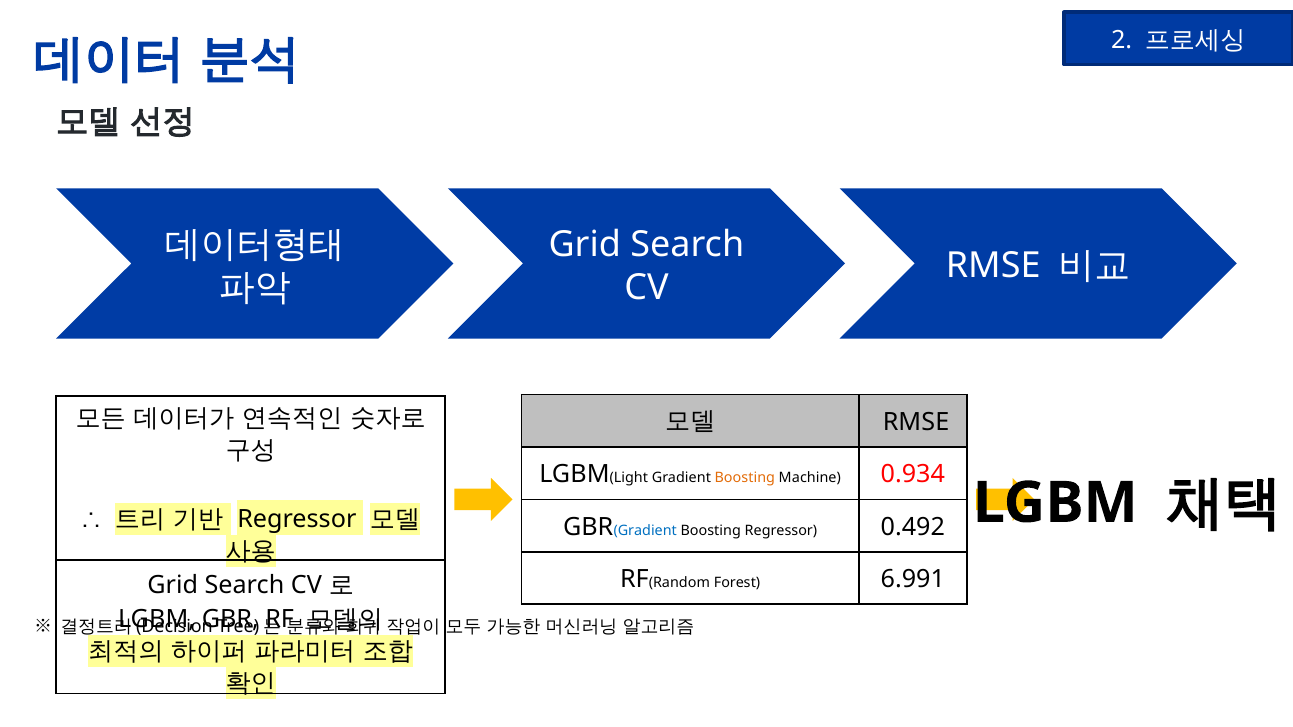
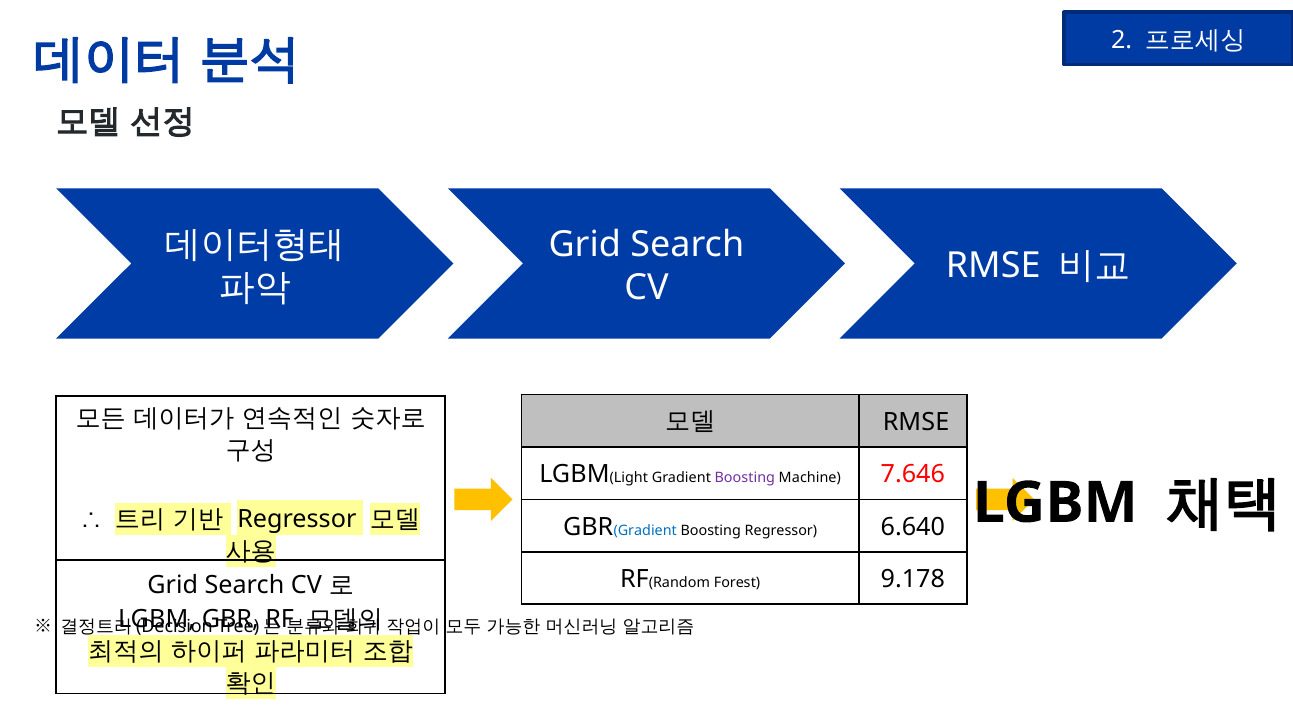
Boosting colour: orange -> purple (745, 478)
0.934: 0.934 -> 7.646 (913, 475)
0.492: 0.492 -> 6.640 (913, 527)
6.991: 6.991 -> 9.178 (913, 580)
